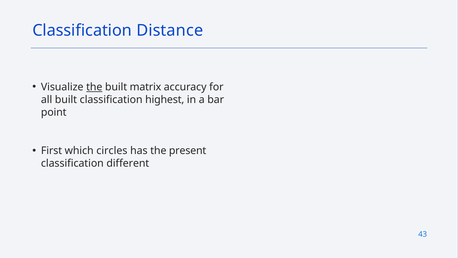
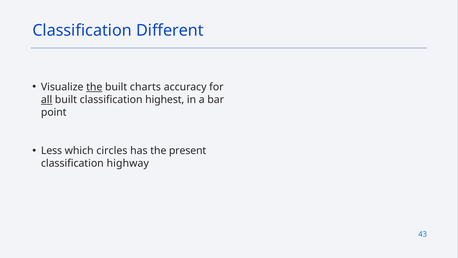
Distance: Distance -> Different (170, 31)
matrix: matrix -> charts (145, 87)
all underline: none -> present (47, 100)
First: First -> Less (52, 151)
different: different -> highway (128, 163)
